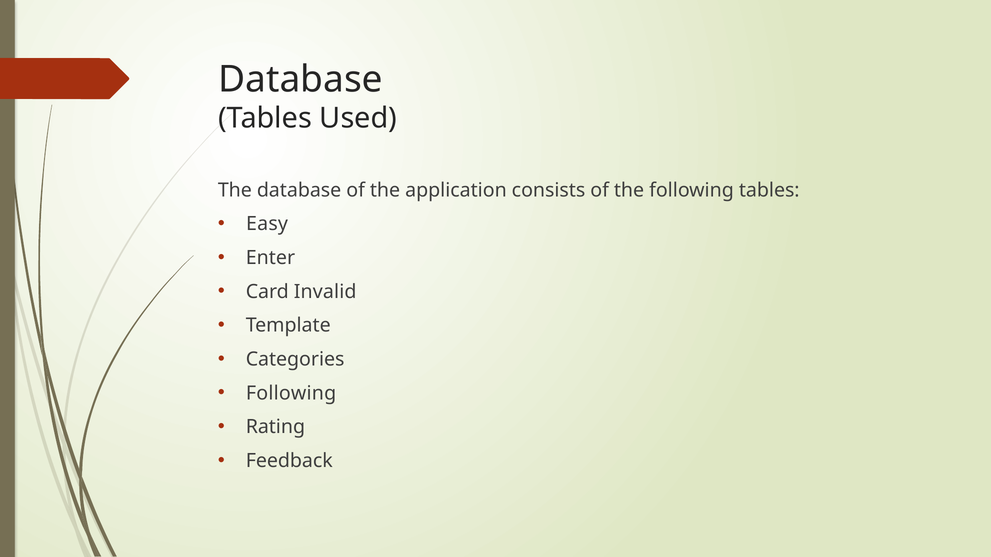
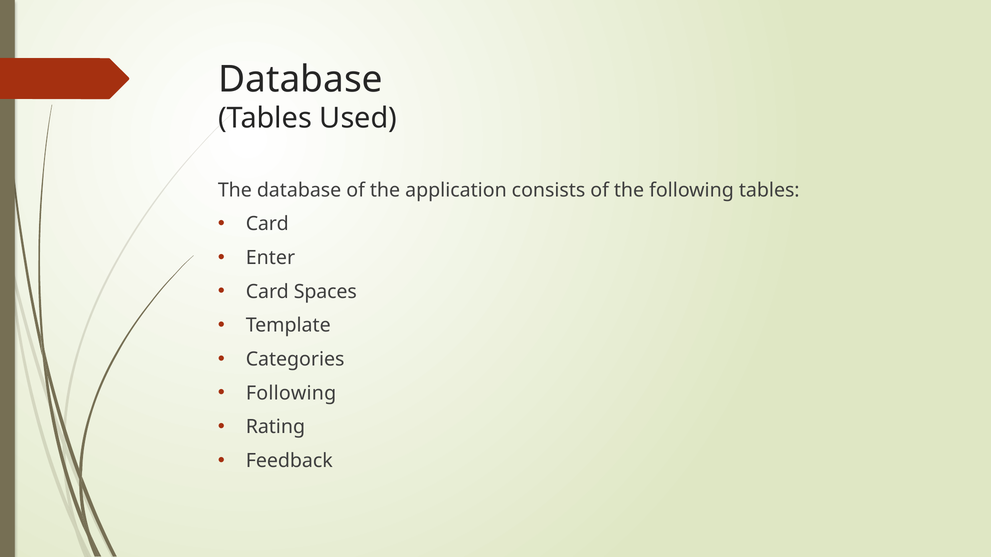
Easy: Easy -> Card (267, 224)
Invalid: Invalid -> Spaces (325, 292)
